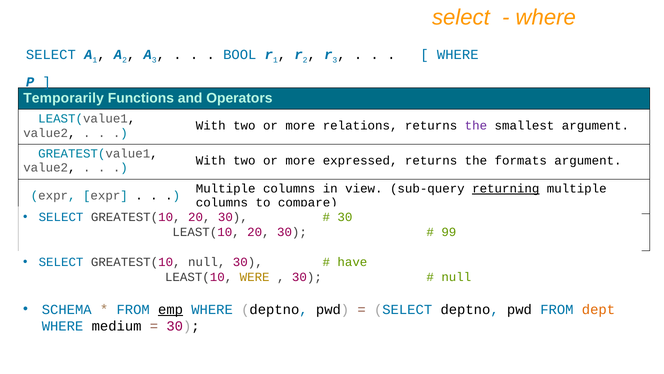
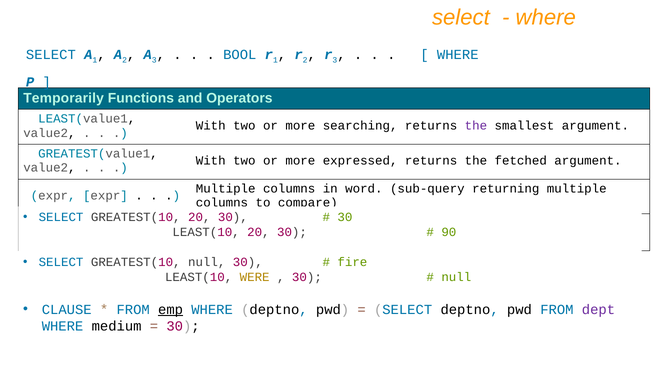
relations: relations -> searching (360, 126)
formats: formats -> fetched (521, 161)
view: view -> word (364, 188)
returning underline: present -> none (506, 188)
99: 99 -> 90 (449, 232)
have: have -> fire (352, 262)
SCHEMA: SCHEMA -> CLAUSE (67, 309)
dept colour: orange -> purple (598, 309)
